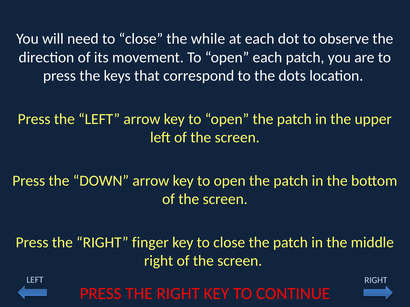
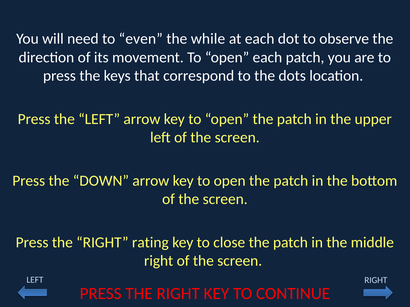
need to close: close -> even (141, 39)
finger: finger -> rating (150, 243)
